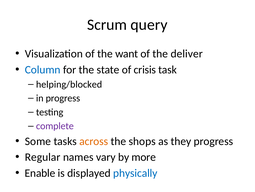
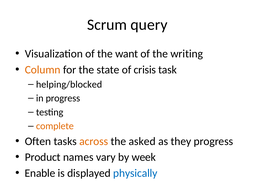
deliver: deliver -> writing (187, 54)
Column colour: blue -> orange (43, 69)
complete colour: purple -> orange (55, 126)
Some: Some -> Often (38, 141)
shops: shops -> asked (142, 141)
Regular: Regular -> Product (43, 157)
more: more -> week (144, 157)
